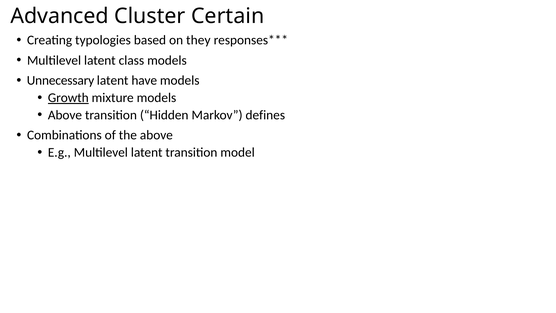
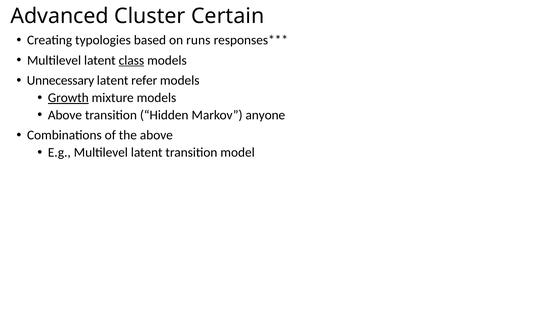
they: they -> runs (198, 40)
class underline: none -> present (131, 60)
have: have -> refer (144, 80)
defines: defines -> anyone (265, 115)
